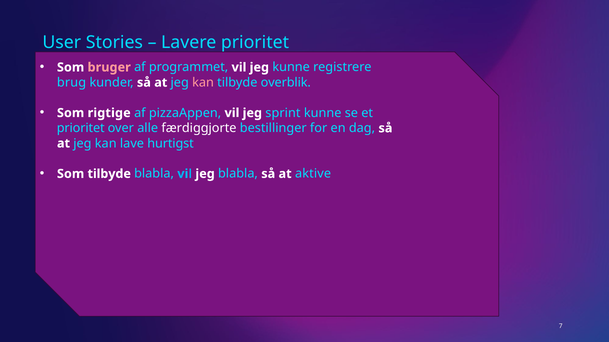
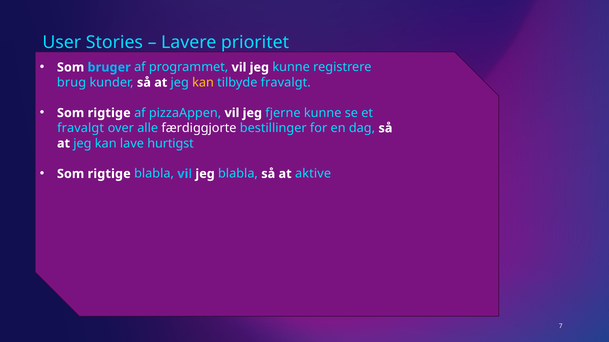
bruger colour: pink -> light blue (109, 67)
kan colour: pink -> yellow (203, 83)
tilbyde overblik: overblik -> fravalgt (286, 83)
sprint: sprint -> fjerne (283, 113)
prioritet: prioritet -> fravalgt (81, 128)
tilbyde: tilbyde -> rigtige (109, 174)
